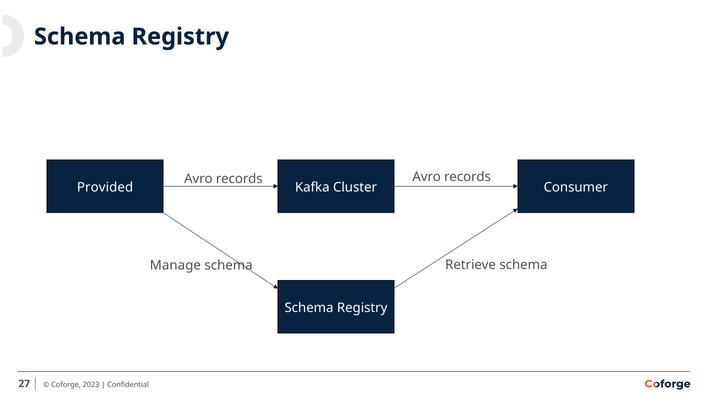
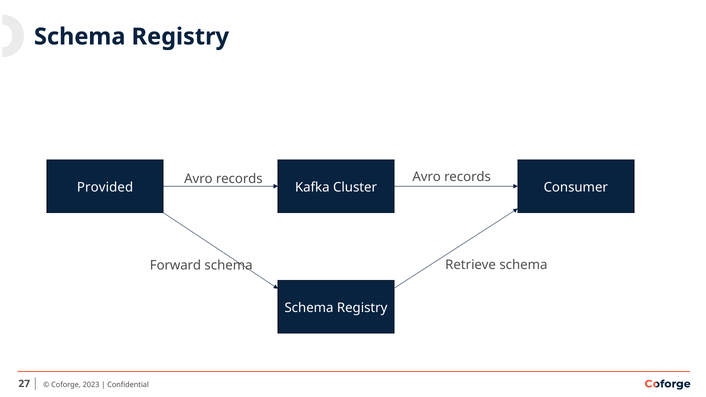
Manage: Manage -> Forward (175, 265)
